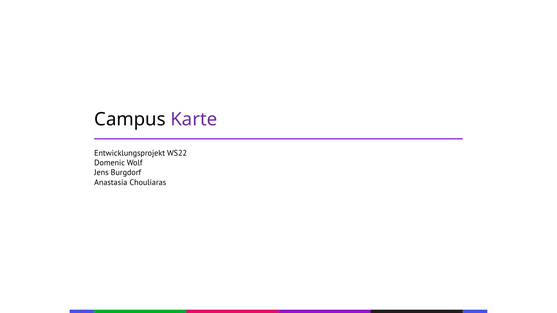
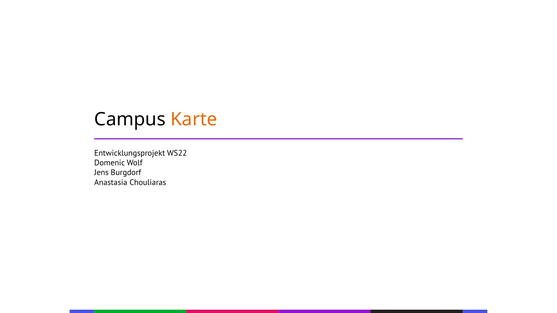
Karte colour: purple -> orange (194, 120)
